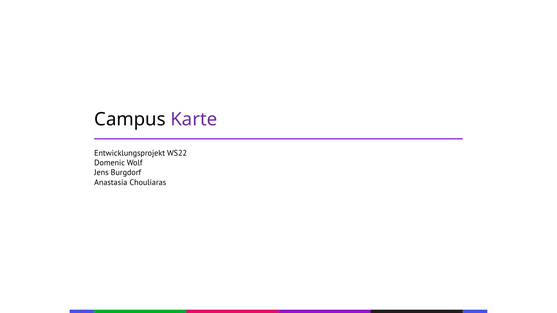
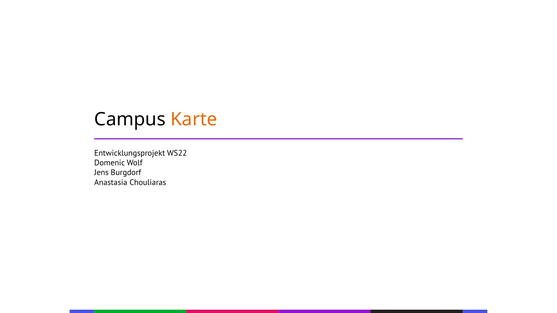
Karte colour: purple -> orange (194, 120)
